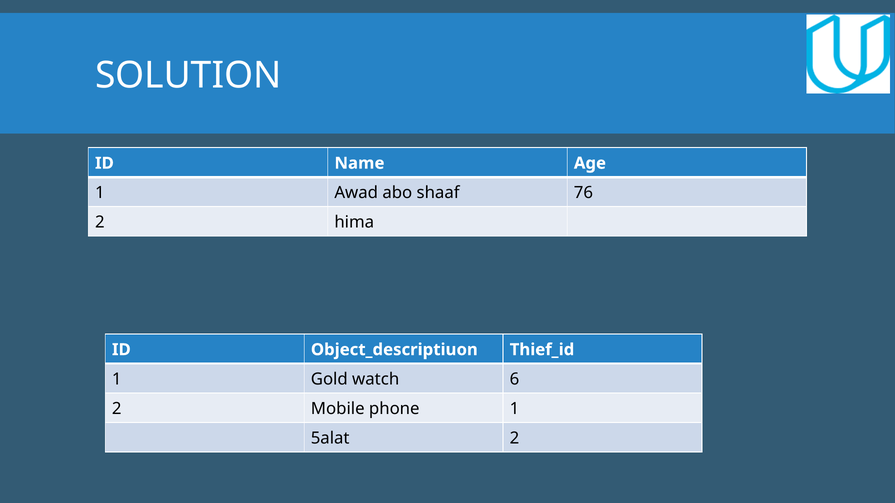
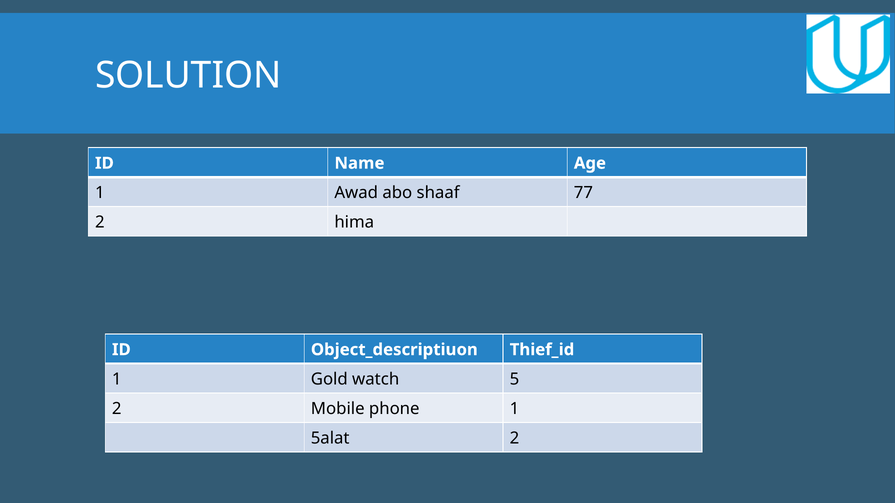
76: 76 -> 77 (583, 193)
6: 6 -> 5 (515, 380)
